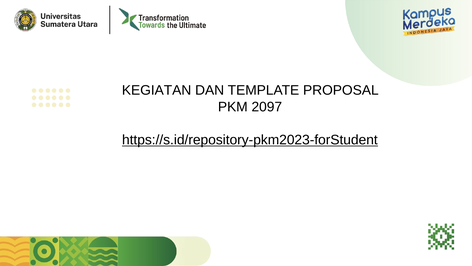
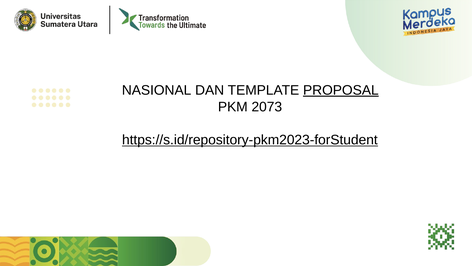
KEGIATAN: KEGIATAN -> NASIONAL (157, 90)
PROPOSAL underline: none -> present (341, 90)
2097: 2097 -> 2073 (267, 107)
